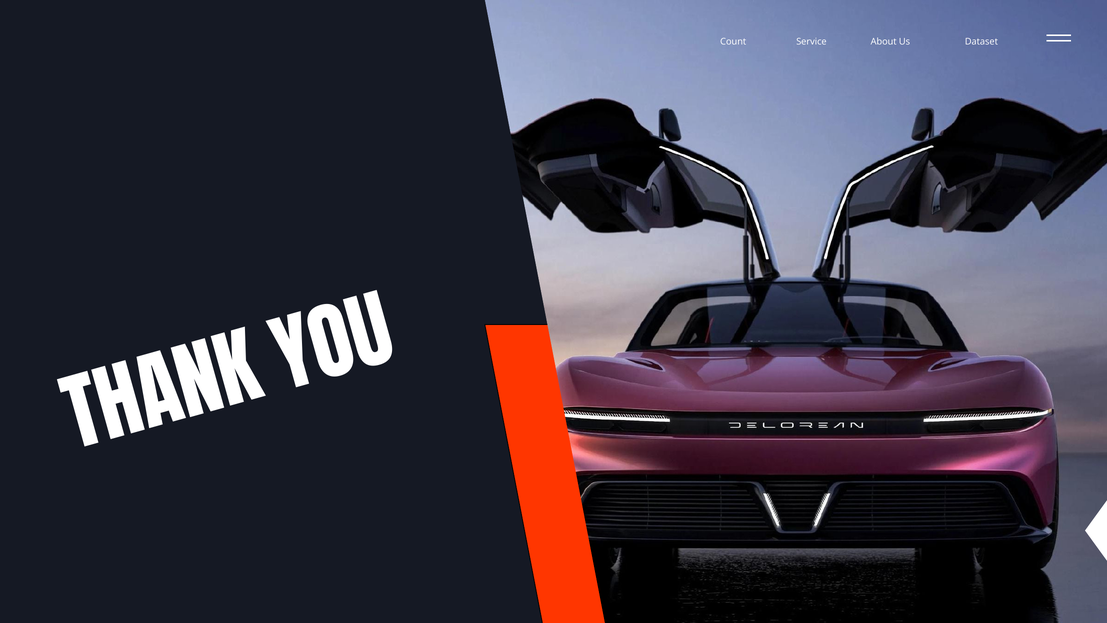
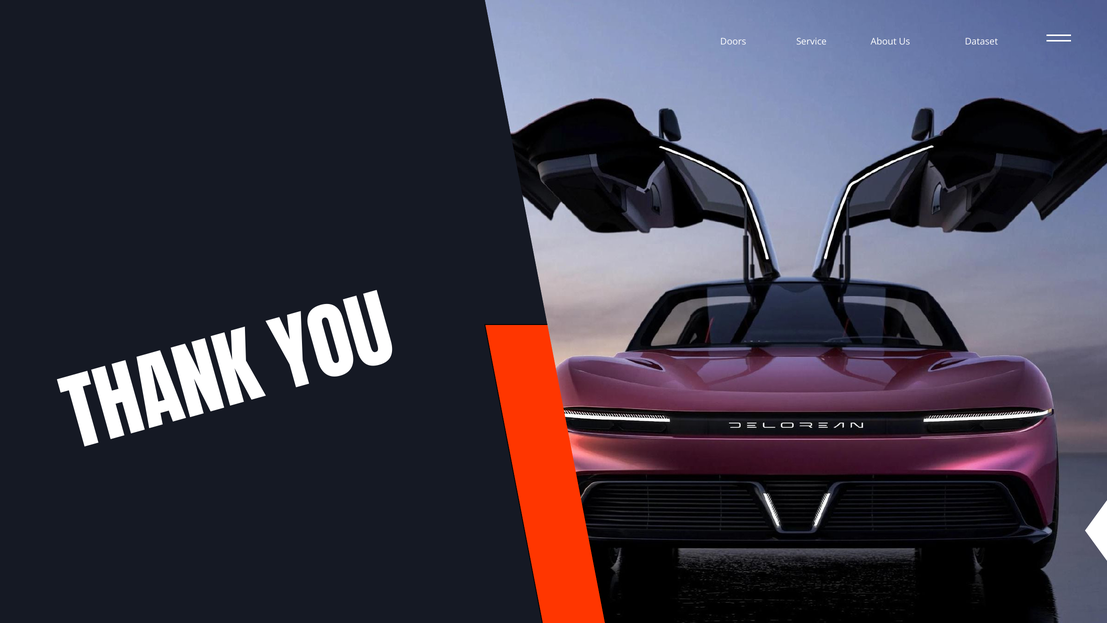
Count: Count -> Doors (733, 42)
